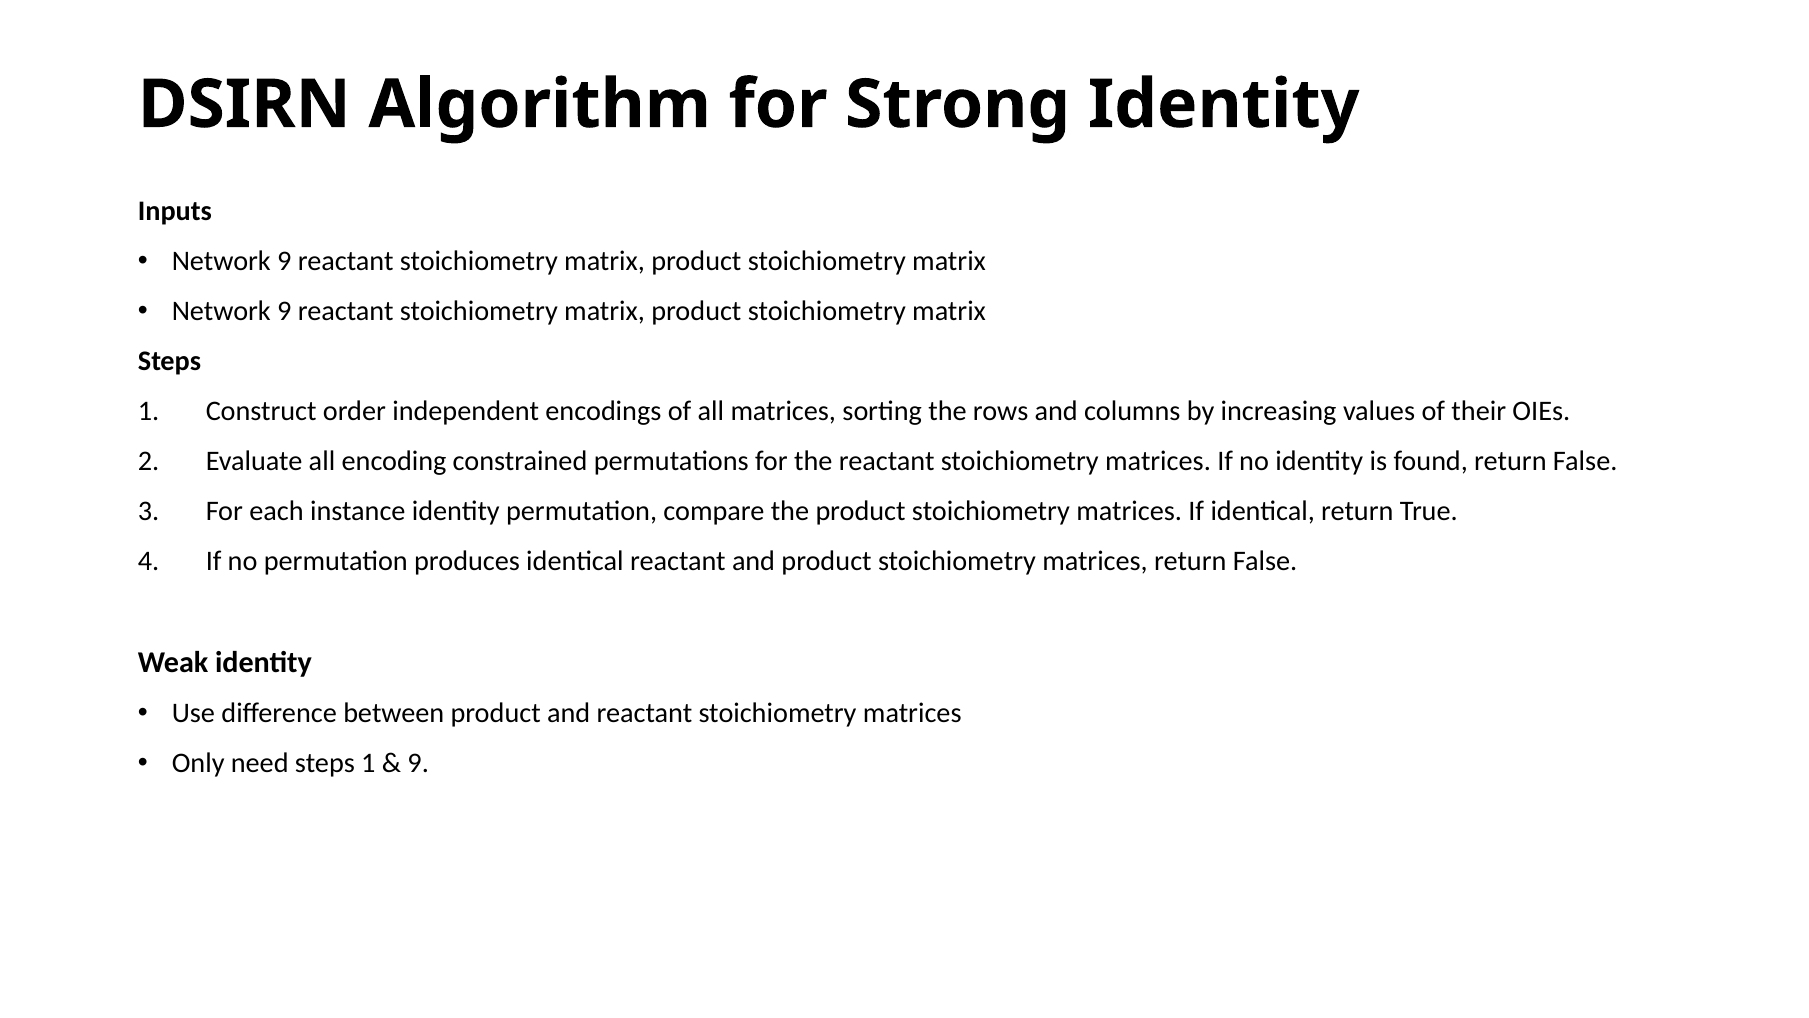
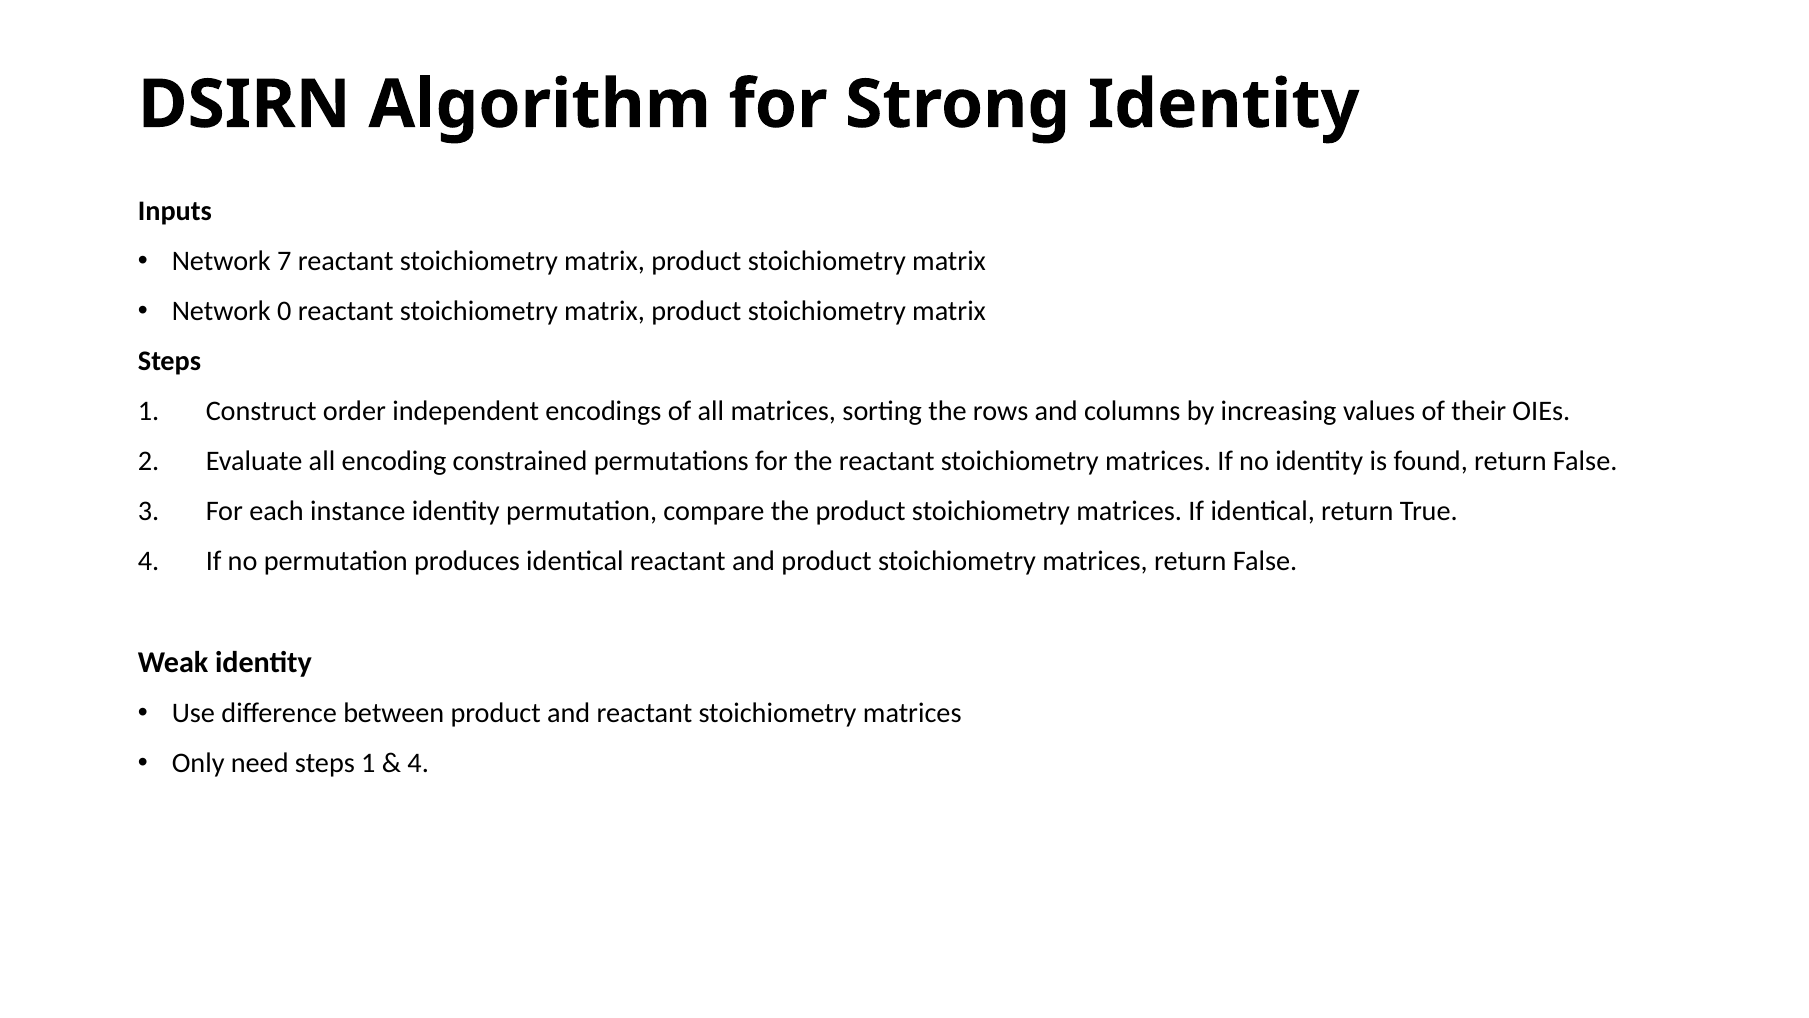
9: 9 -> 7 (284, 261)
9: 9 -> 0 (284, 311)
9: 9 -> 4 (418, 763)
